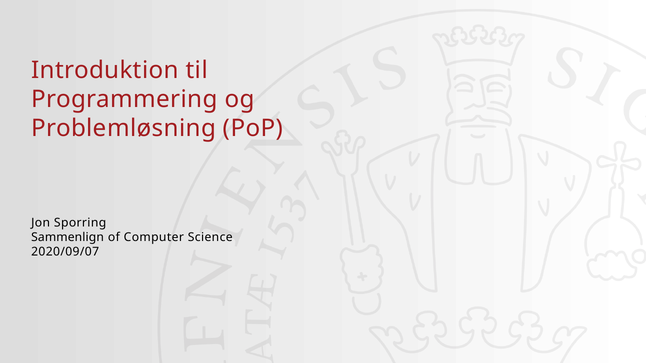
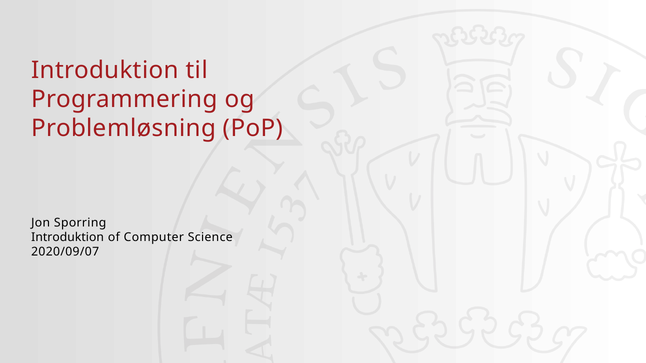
Sammenlign: Sammenlign -> Introduktion (68, 237)
